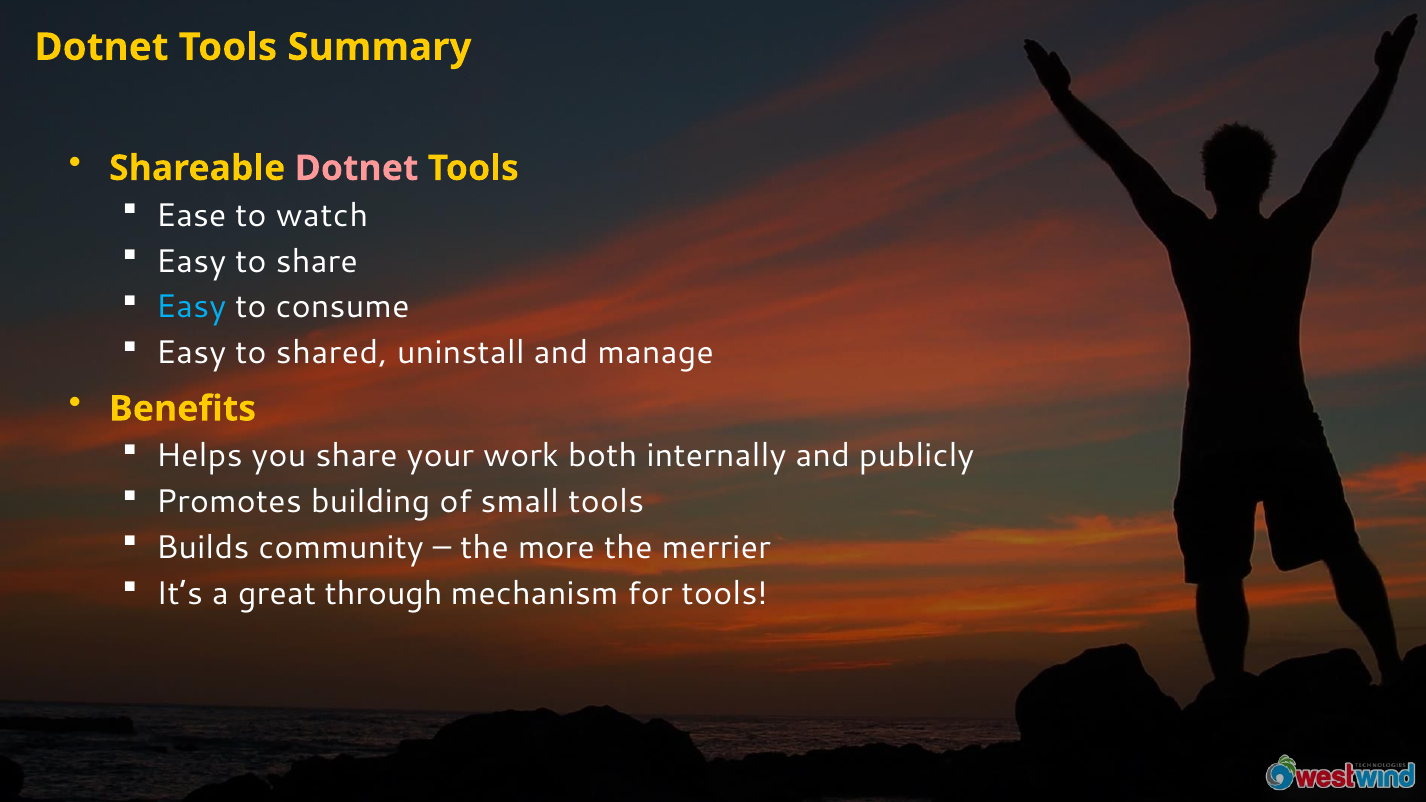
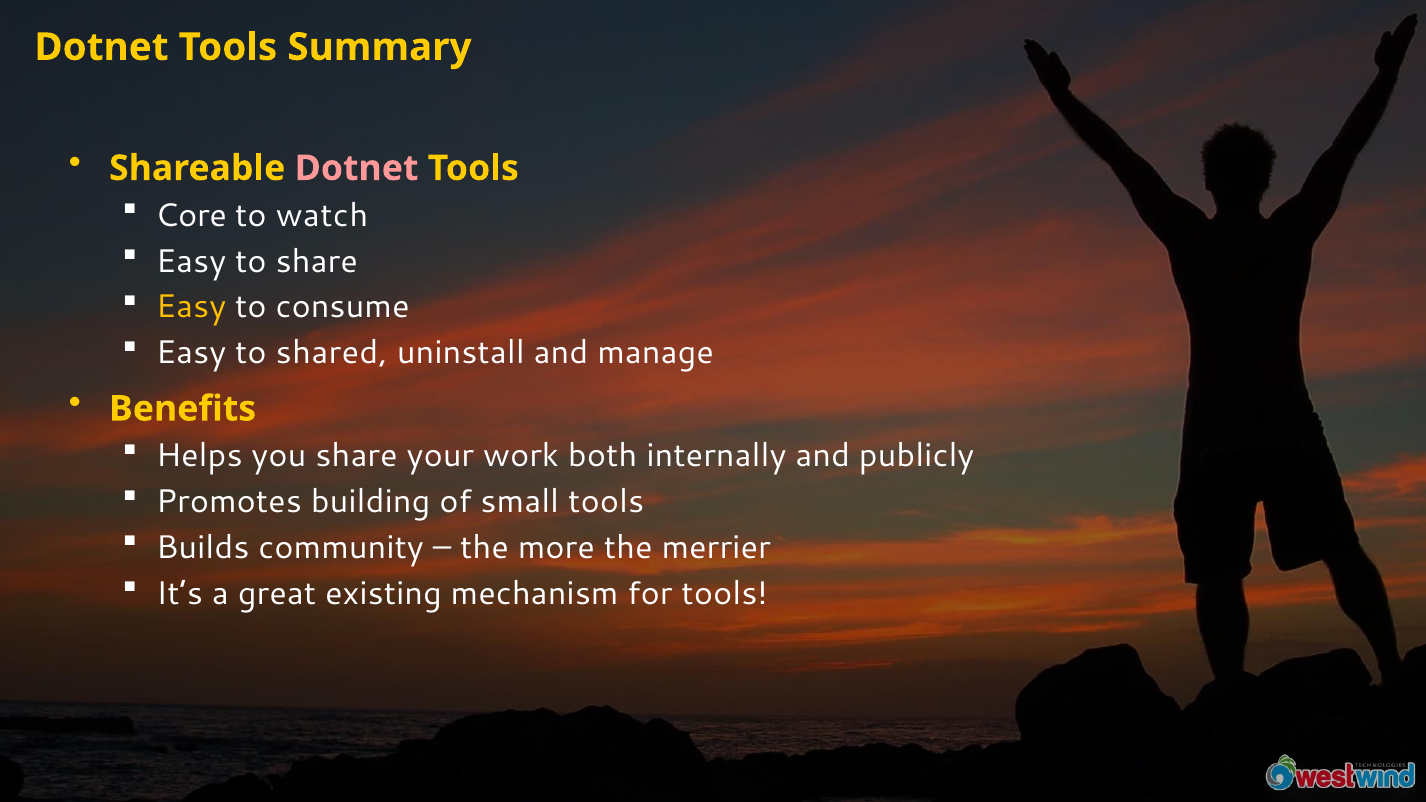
Ease: Ease -> Core (191, 216)
Easy colour: light blue -> yellow (191, 307)
through: through -> existing (384, 593)
